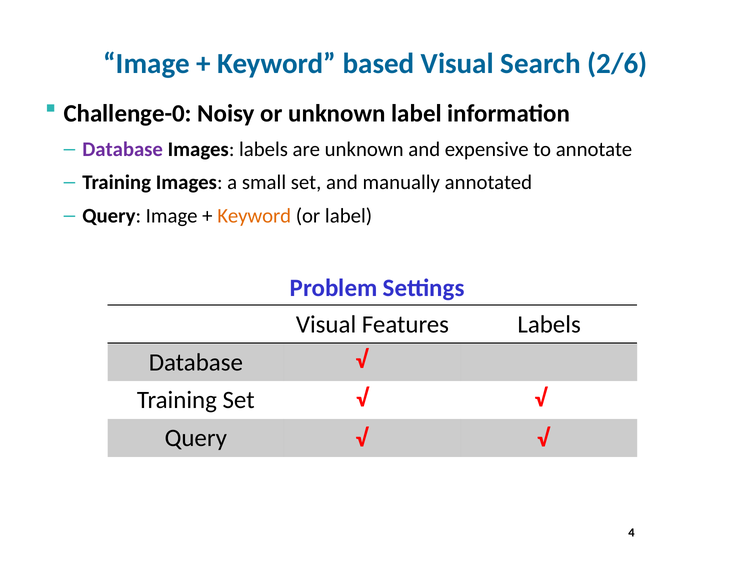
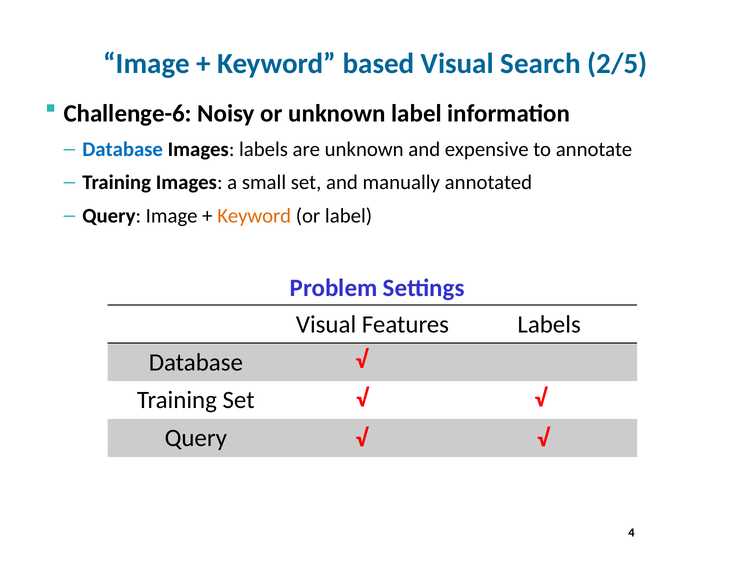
2/6: 2/6 -> 2/5 (617, 64)
Challenge-0: Challenge-0 -> Challenge-6 (128, 113)
Database colour: purple -> blue (123, 149)
